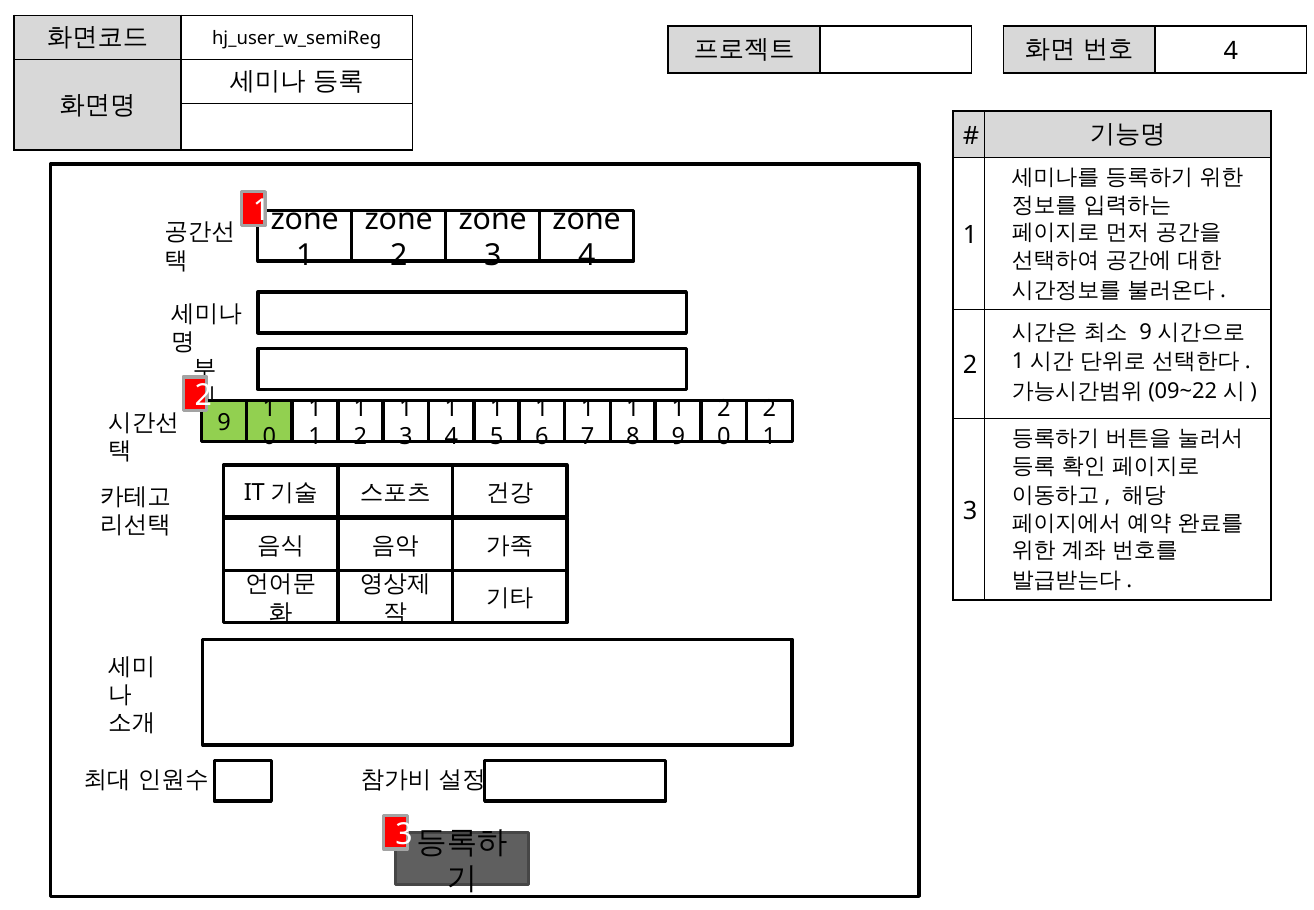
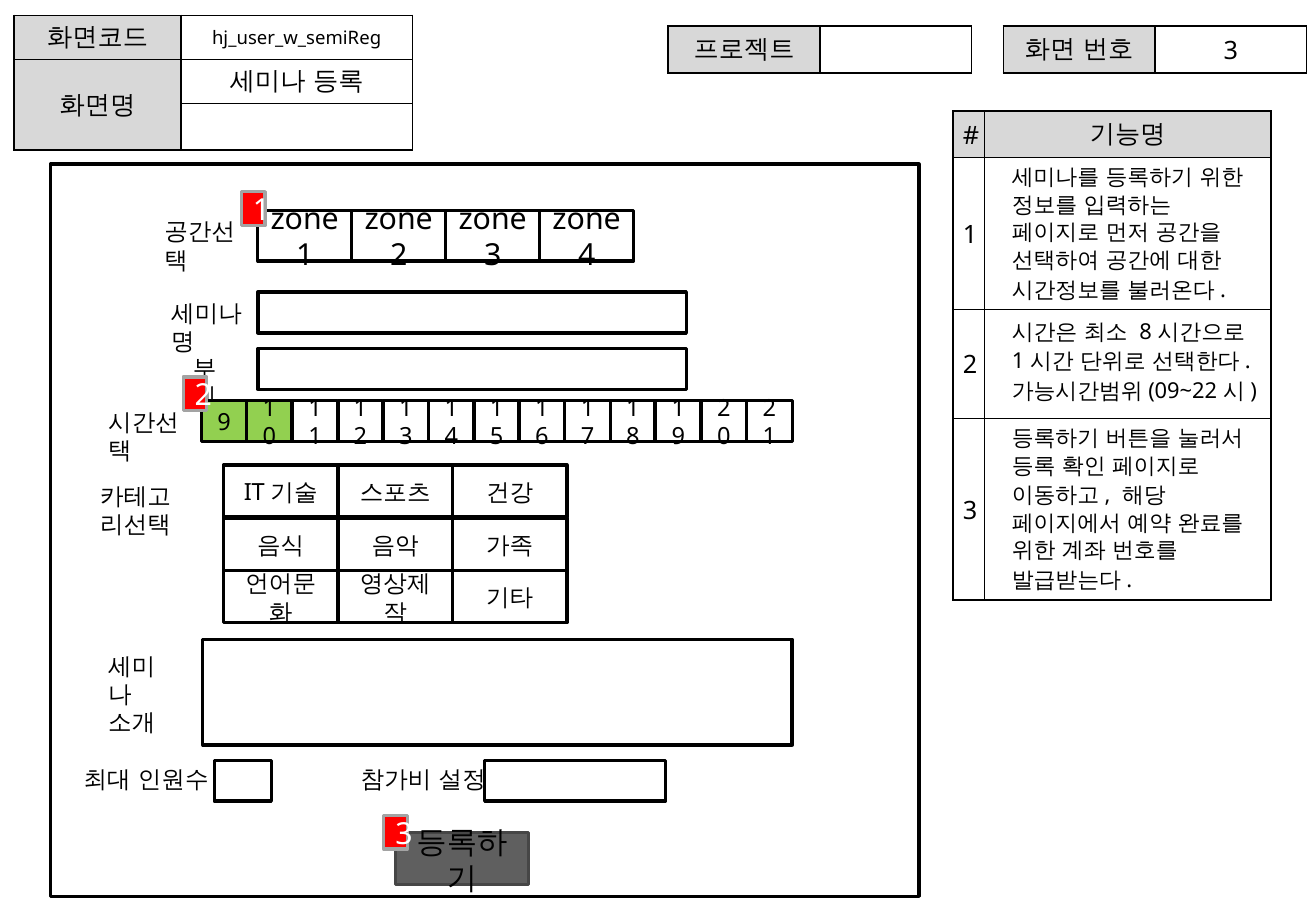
4: 4 -> 3 (1231, 51)
9: 9 -> 8 (1146, 332)
